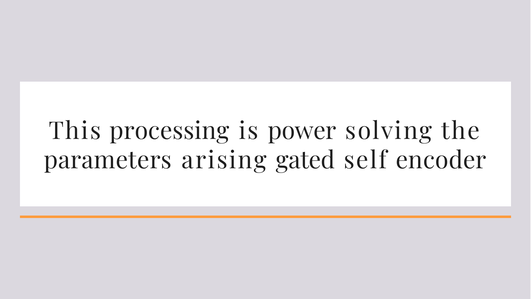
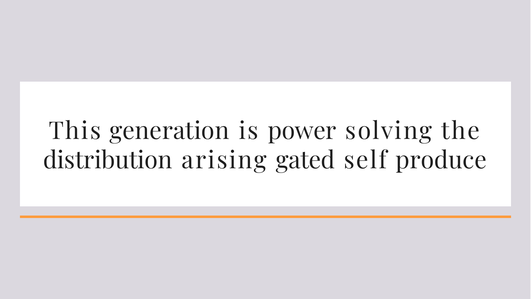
processing: processing -> generation (169, 131)
parameters: parameters -> distribution (108, 160)
encoder: encoder -> produce (441, 160)
